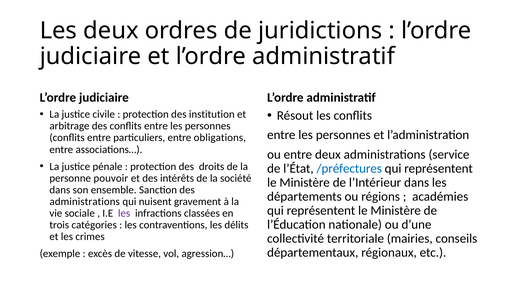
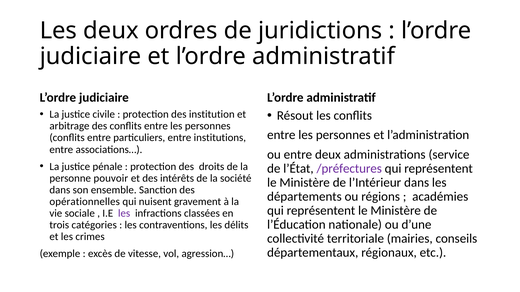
obligations: obligations -> institutions (220, 138)
/préfectures colour: blue -> purple (349, 169)
administrations: administrations -> opérationnelles (85, 202)
